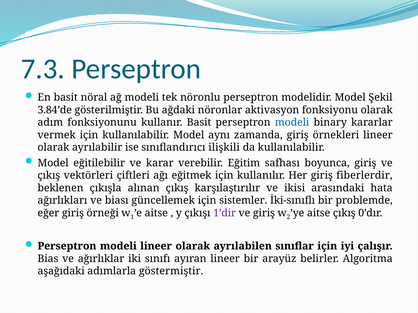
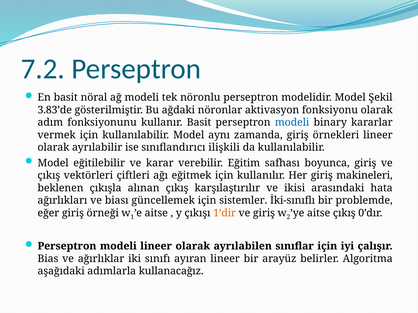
7.3: 7.3 -> 7.2 (43, 69)
3.84’de: 3.84’de -> 3.83’de (55, 110)
fiberlerdir: fiberlerdir -> makineleri (364, 176)
1’dir colour: purple -> orange (225, 213)
göstermiştir: göstermiştir -> kullanacağız (171, 272)
